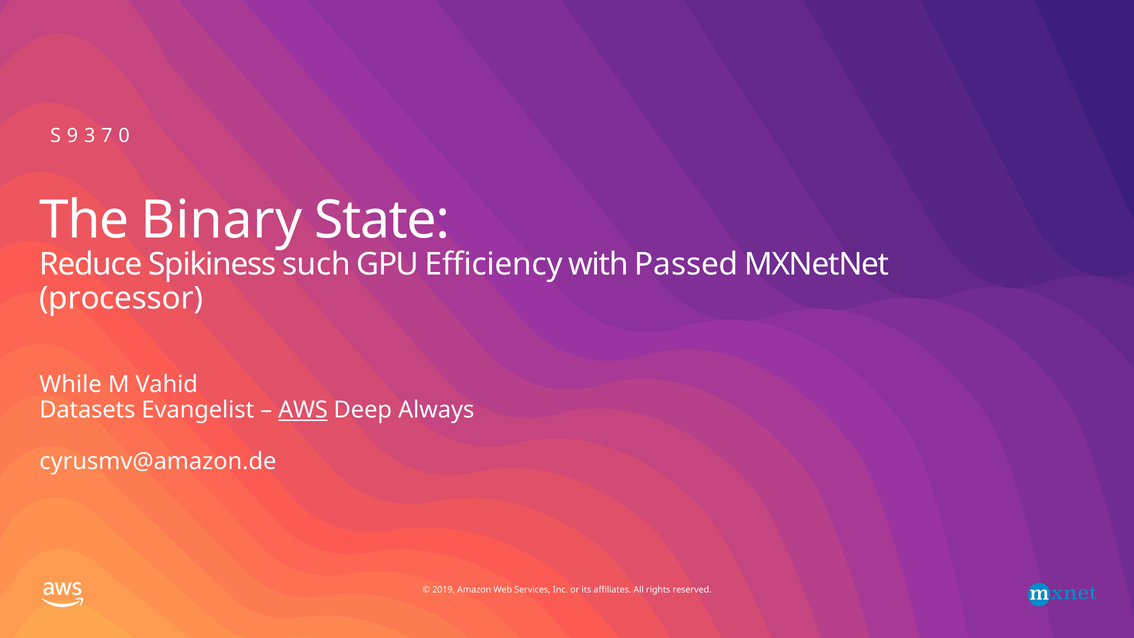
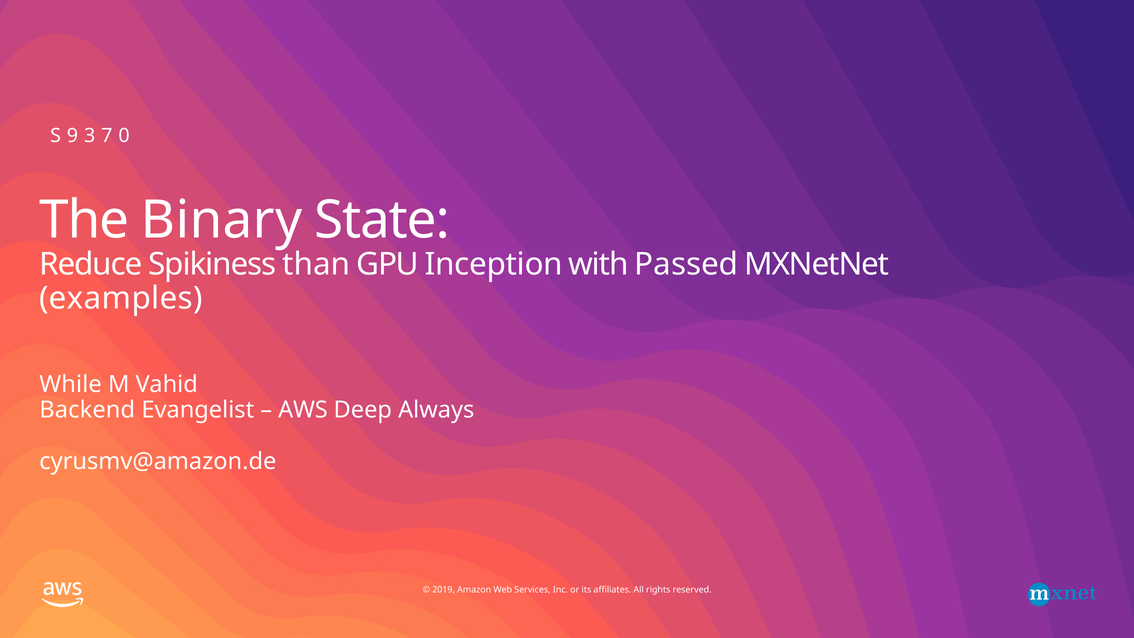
such: such -> than (316, 264)
Efficiency: Efficiency -> Inception (494, 264)
processor: processor -> examples (121, 298)
Datasets: Datasets -> Backend (87, 410)
AWS underline: present -> none (303, 410)
